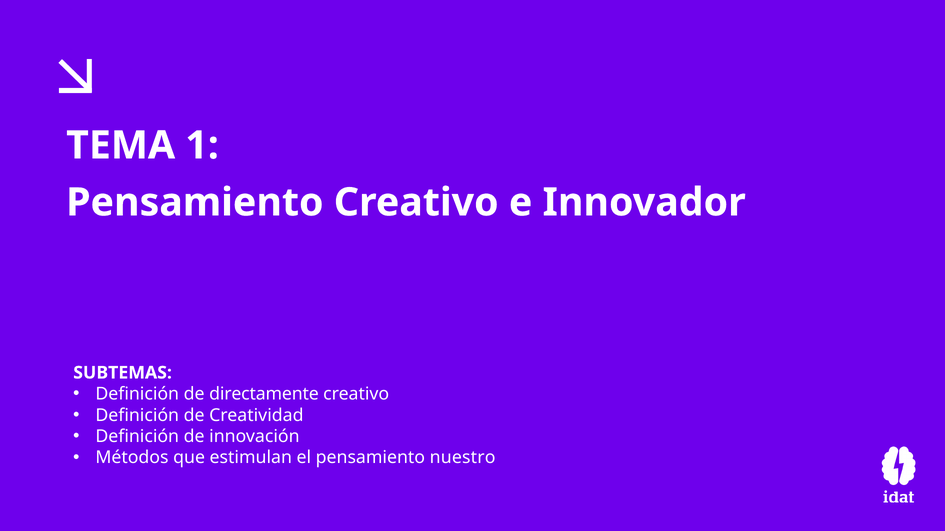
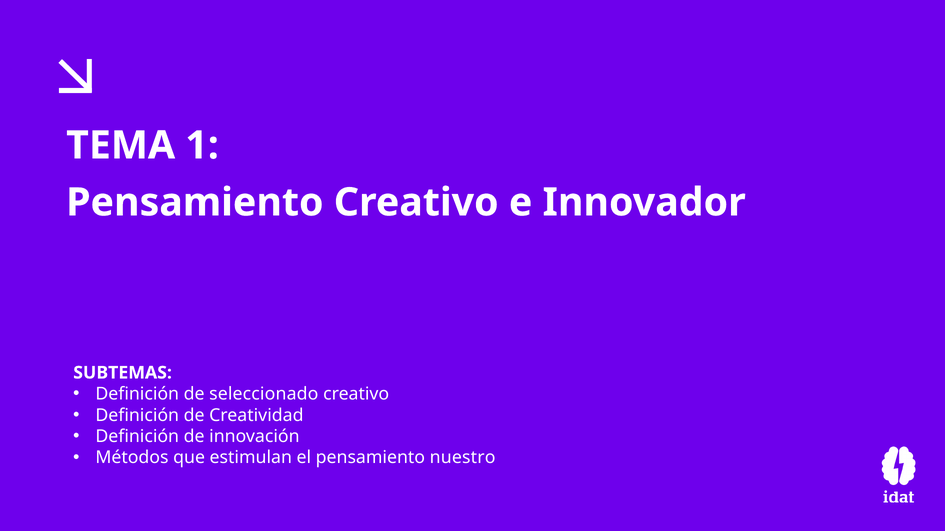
directamente: directamente -> seleccionado (264, 394)
